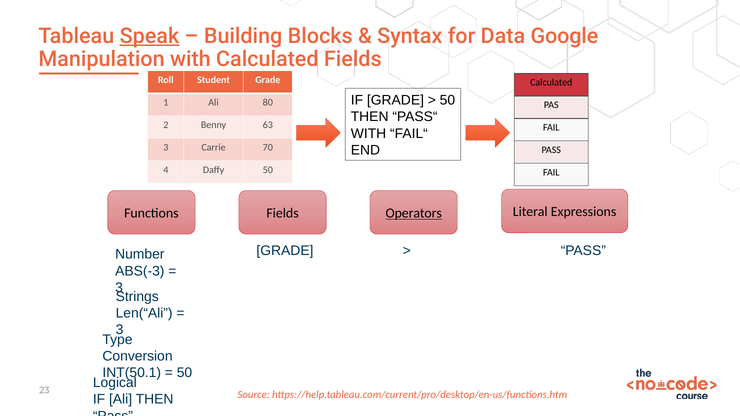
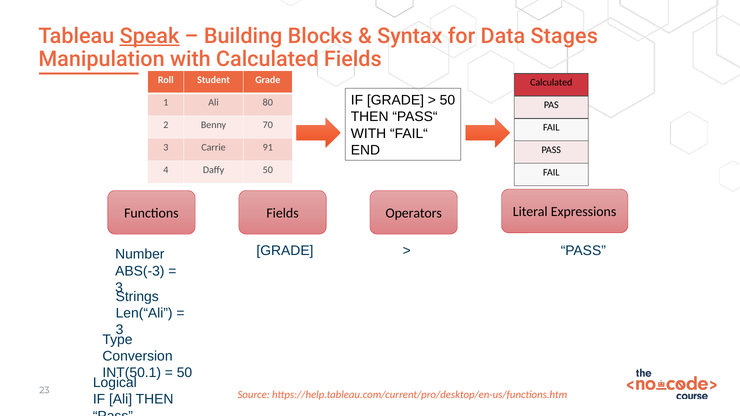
Google: Google -> Stages (564, 36)
63: 63 -> 70 (268, 125)
70: 70 -> 91 (268, 147)
Operators underline: present -> none (414, 213)
